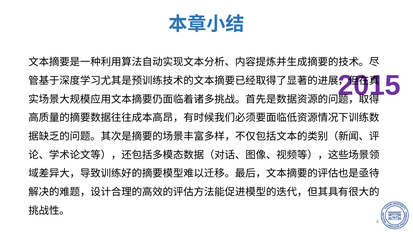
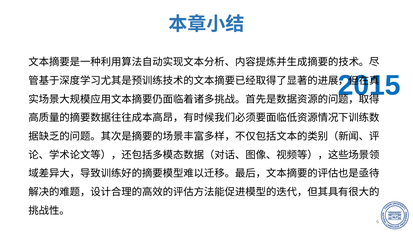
2015 colour: purple -> blue (369, 86)
